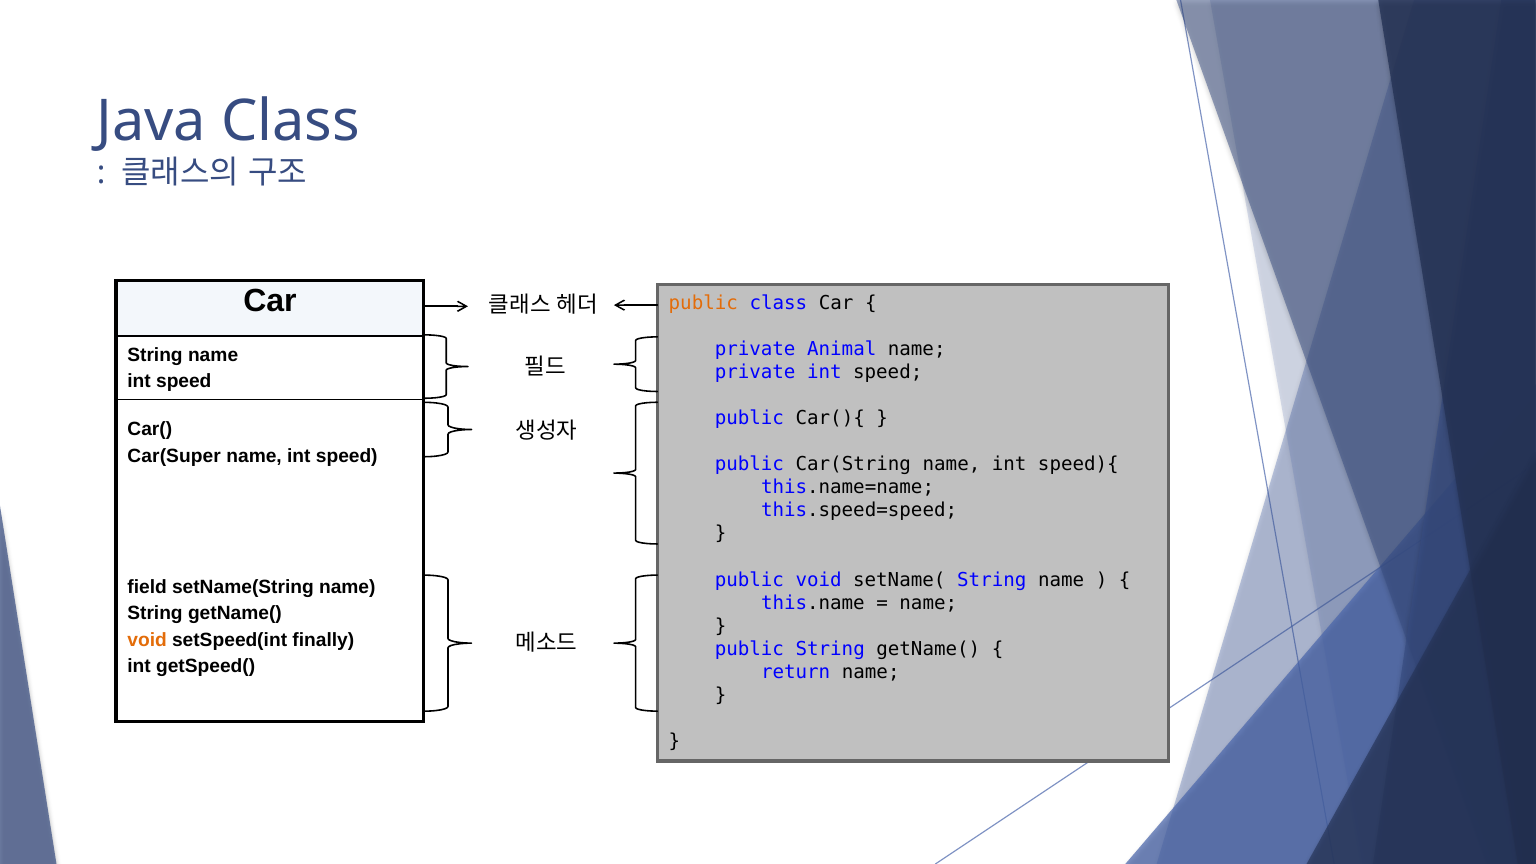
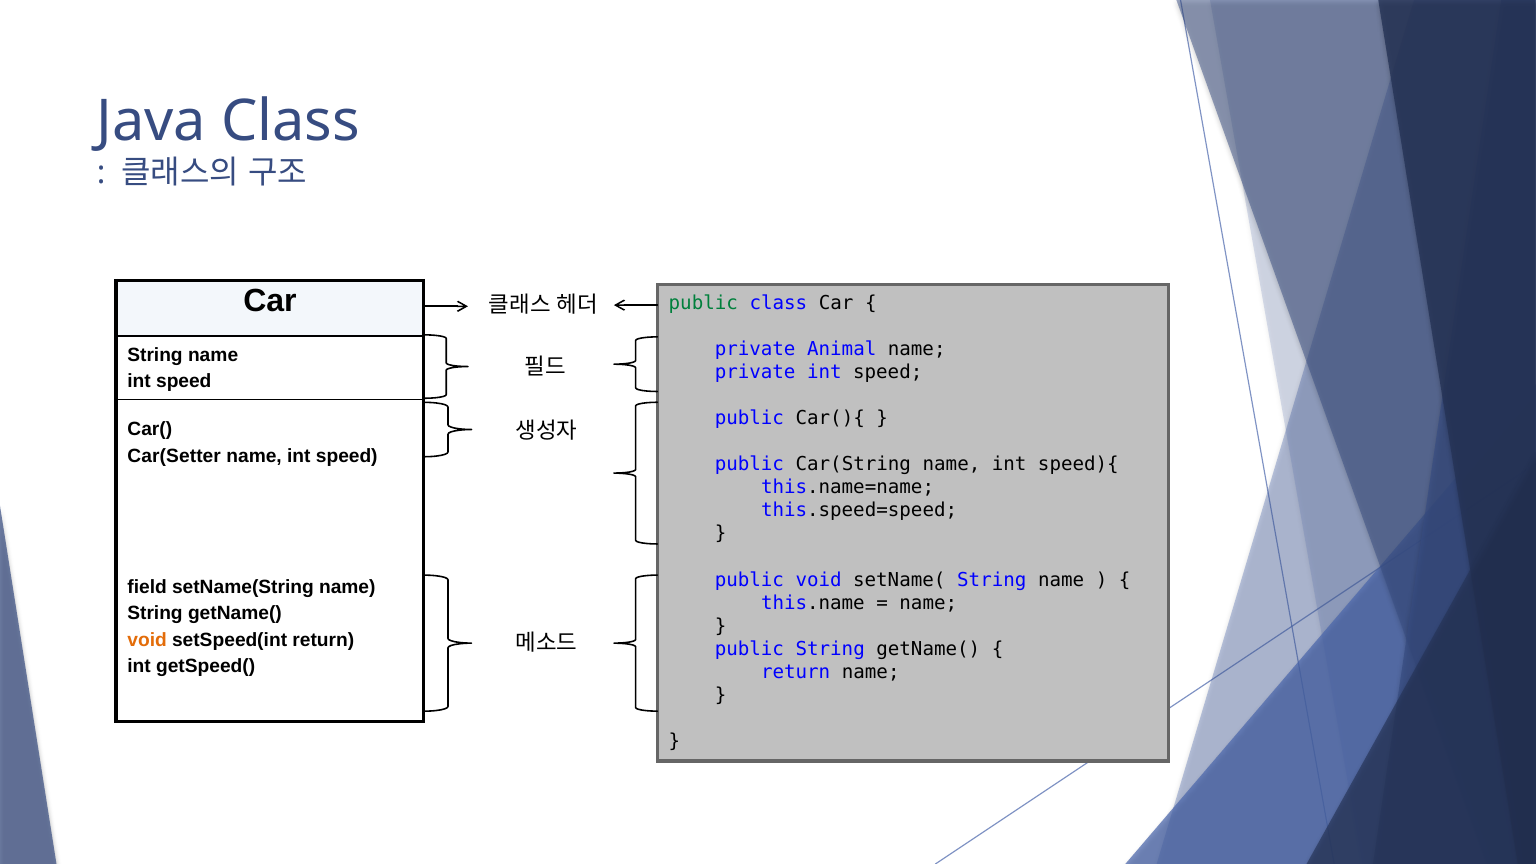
public colour: orange -> green (703, 303)
Car(Super: Car(Super -> Car(Setter (174, 456)
setSpeed(int finally: finally -> return (323, 640)
